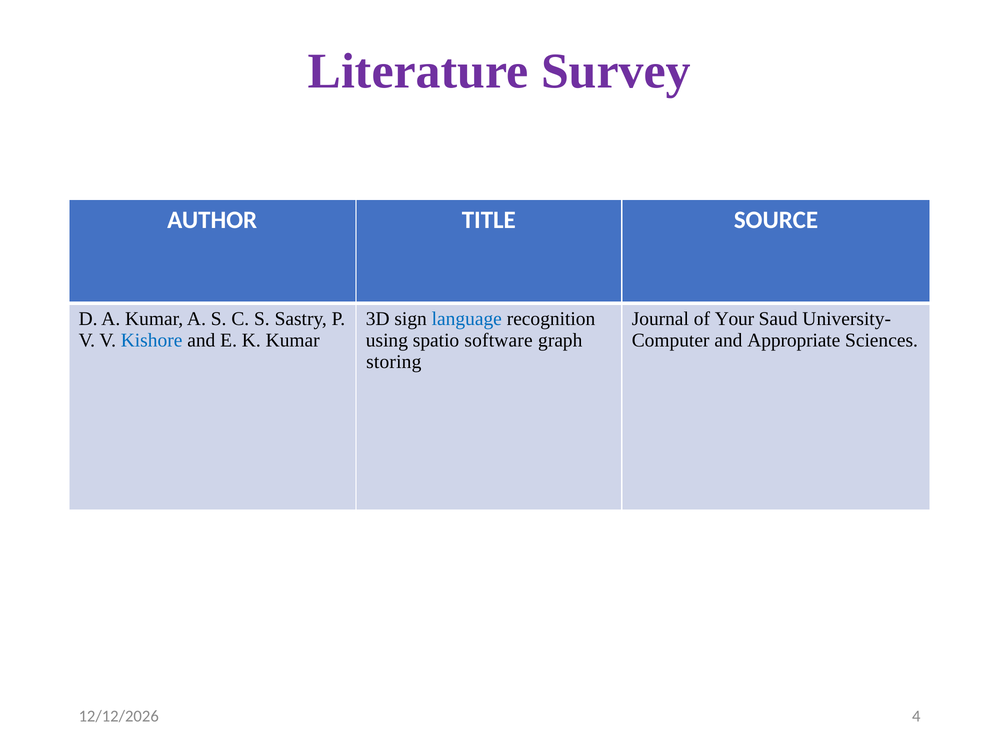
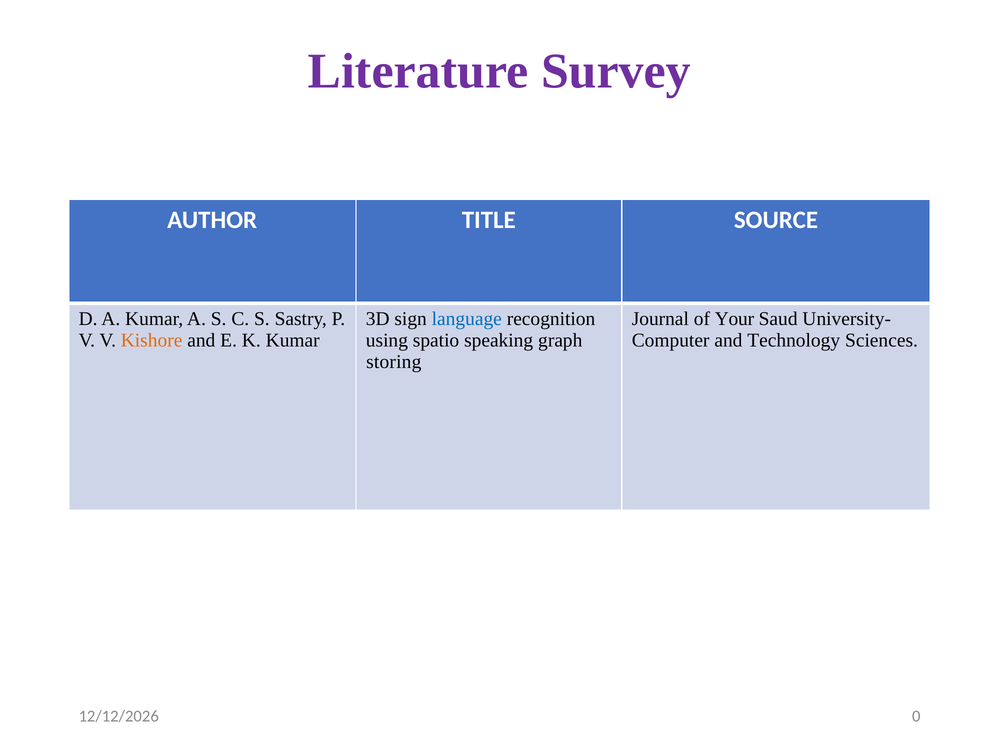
Kishore colour: blue -> orange (152, 340)
software: software -> speaking (499, 340)
Appropriate: Appropriate -> Technology (794, 340)
4: 4 -> 0 (916, 715)
